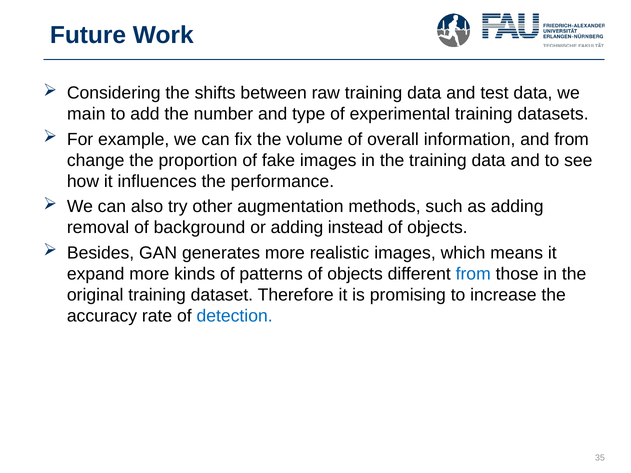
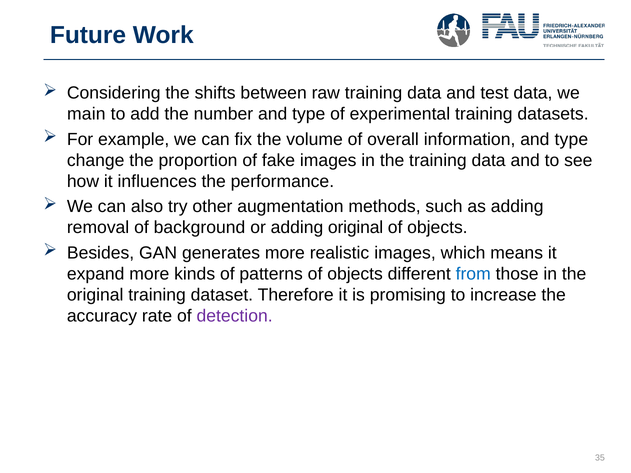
information and from: from -> type (571, 139)
adding instead: instead -> original (356, 228)
detection colour: blue -> purple (235, 316)
